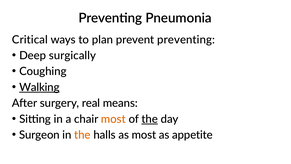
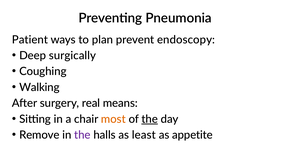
Critical: Critical -> Patient (30, 40)
prevent preventing: preventing -> endoscopy (186, 40)
Walking underline: present -> none (39, 87)
Surgeon: Surgeon -> Remove (39, 135)
the colour: orange -> purple (82, 135)
as most: most -> least (144, 135)
